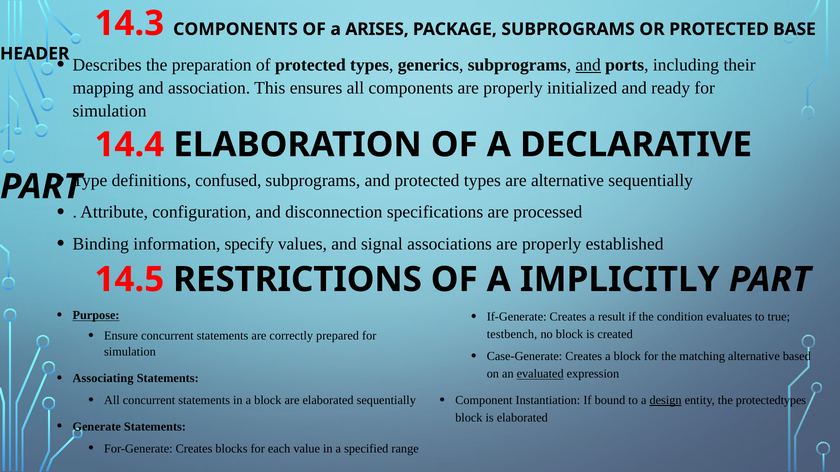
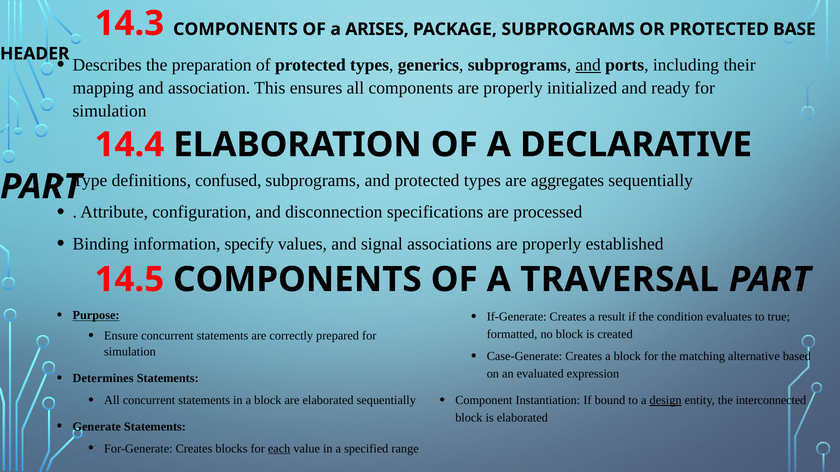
are alternative: alternative -> aggregates (568, 181)
14.5 RESTRICTIONS: RESTRICTIONS -> COMPONENTS (297, 280)
IMPLICITLY: IMPLICITLY -> TRAVERSAL (620, 280)
testbench: testbench -> formatted (512, 335)
evaluated underline: present -> none (540, 374)
Associating: Associating -> Determines (103, 379)
protectedtypes: protectedtypes -> interconnected (771, 401)
each underline: none -> present (279, 449)
